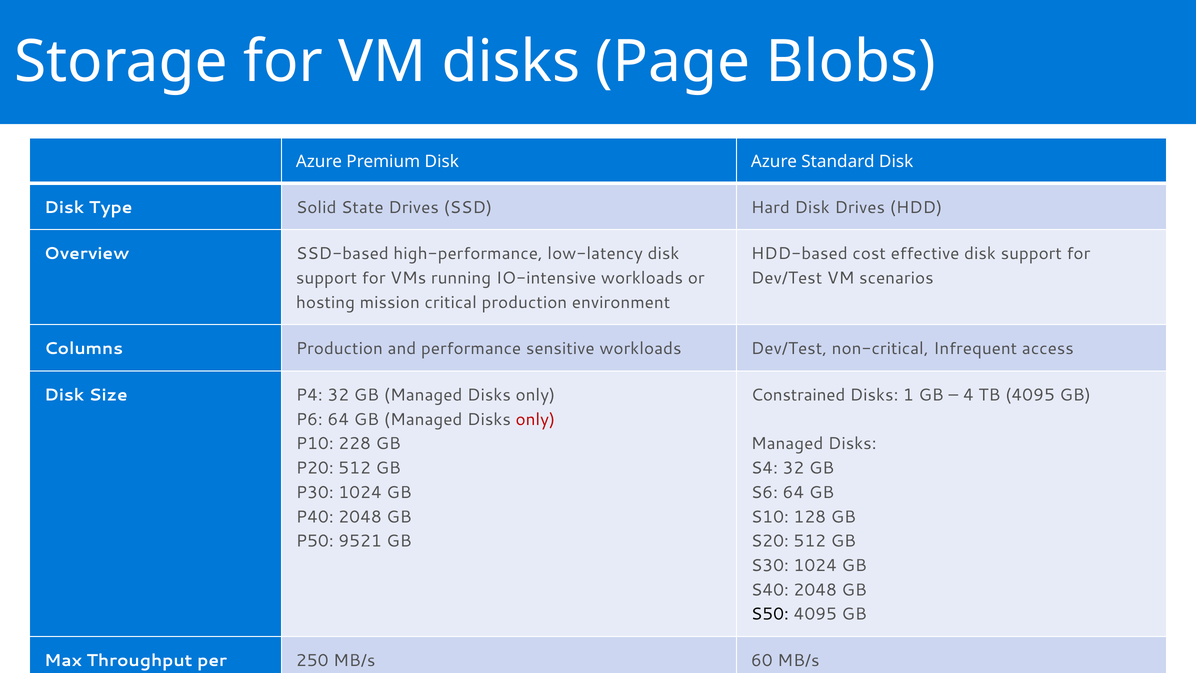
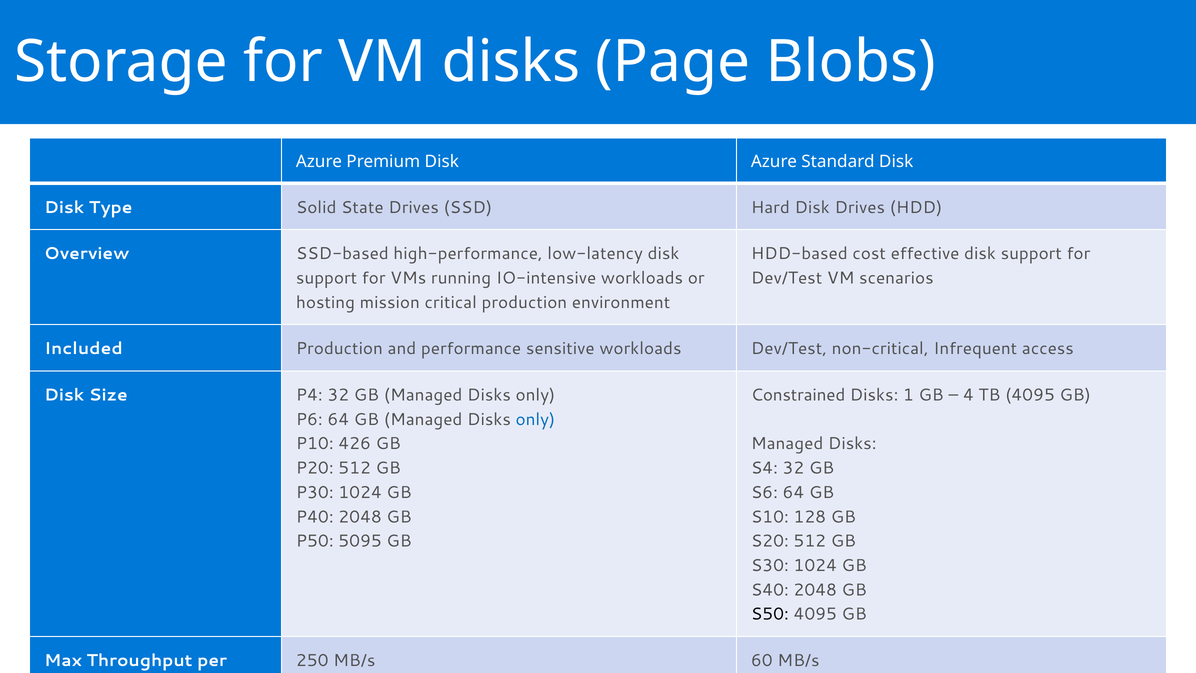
Columns: Columns -> Included (83, 349)
only colour: red -> blue (535, 419)
228: 228 -> 426 (355, 444)
9521: 9521 -> 5095 (360, 541)
